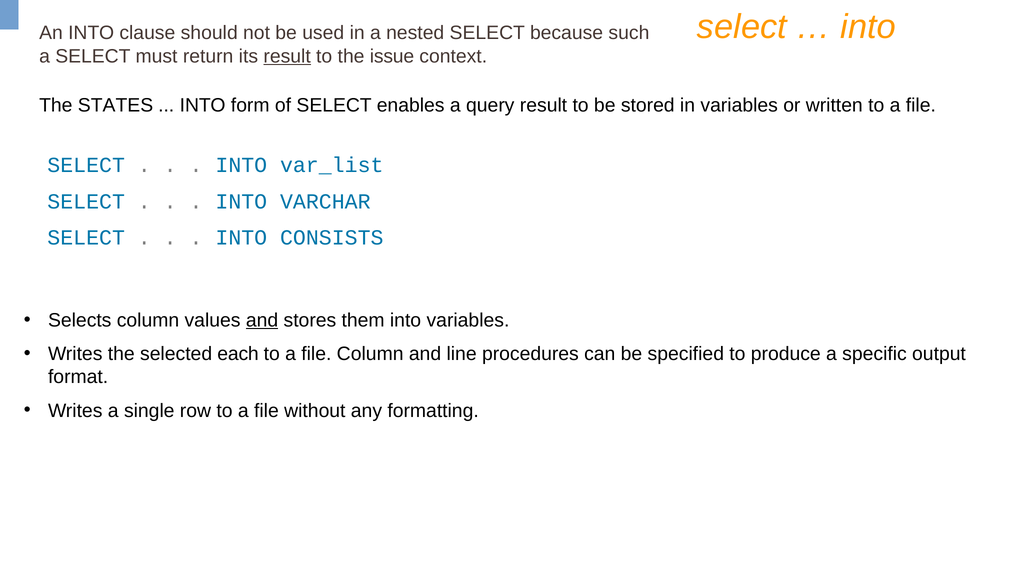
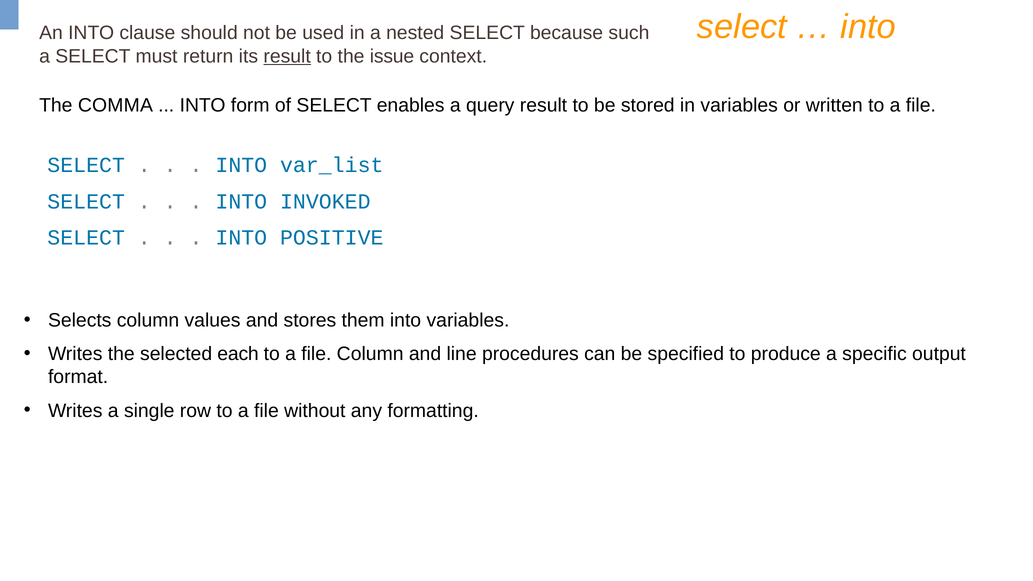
STATES: STATES -> COMMA (115, 105)
VARCHAR: VARCHAR -> INVOKED (325, 201)
CONSISTS: CONSISTS -> POSITIVE (332, 238)
and underline: present -> none (262, 320)
